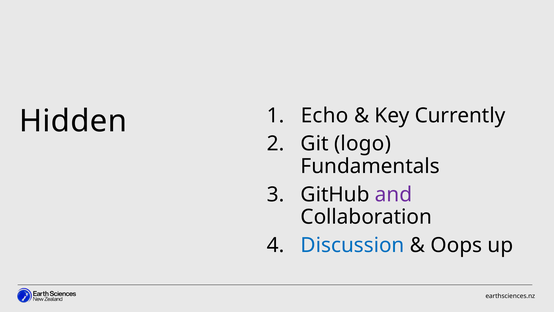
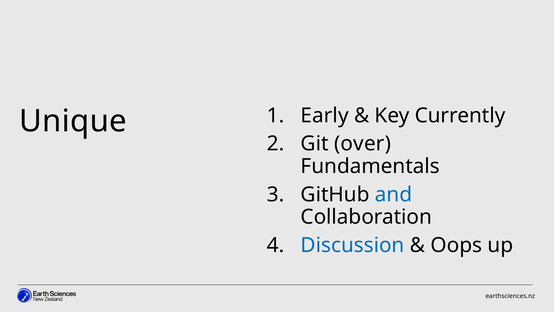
Hidden: Hidden -> Unique (73, 121)
Echo: Echo -> Early (325, 115)
logo: logo -> over (363, 144)
and colour: purple -> blue (394, 194)
